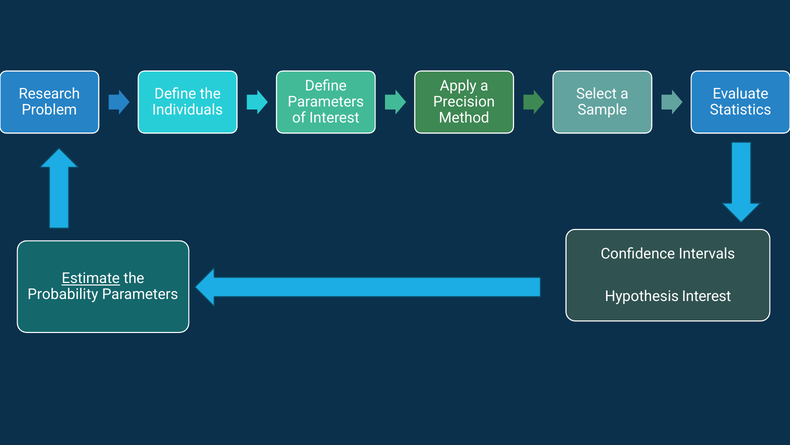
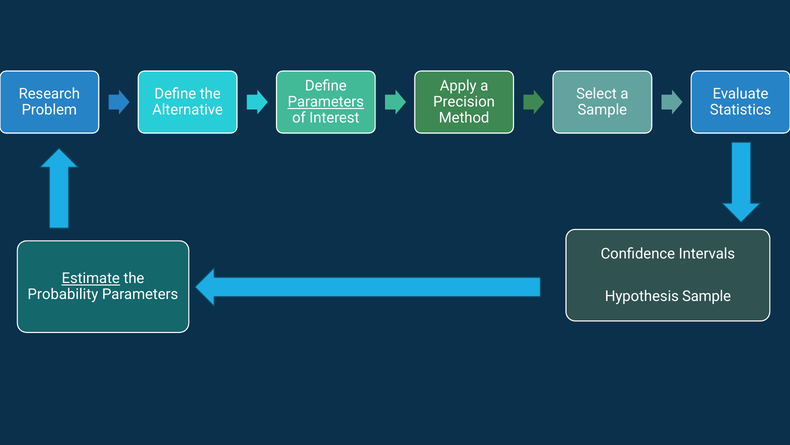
Parameters underline: none -> present (326, 102)
Individuals: Individuals -> Alternative (188, 110)
Hypothesis Interest: Interest -> Sample (707, 296)
